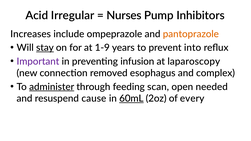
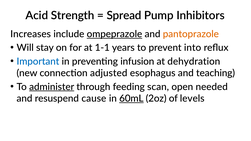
Irregular: Irregular -> Strength (73, 16)
Nurses: Nurses -> Spread (124, 16)
ompeprazole underline: none -> present (114, 34)
stay underline: present -> none (45, 48)
1-9: 1-9 -> 1-1 (102, 48)
Important colour: purple -> blue (38, 62)
laparoscopy: laparoscopy -> dehydration (194, 62)
removed: removed -> adjusted (109, 73)
complex: complex -> teaching (216, 73)
every: every -> levels (192, 99)
